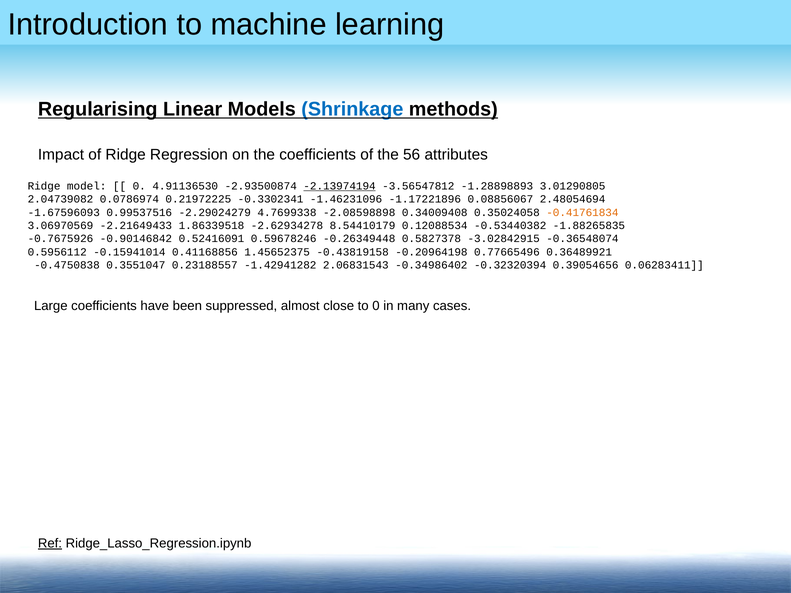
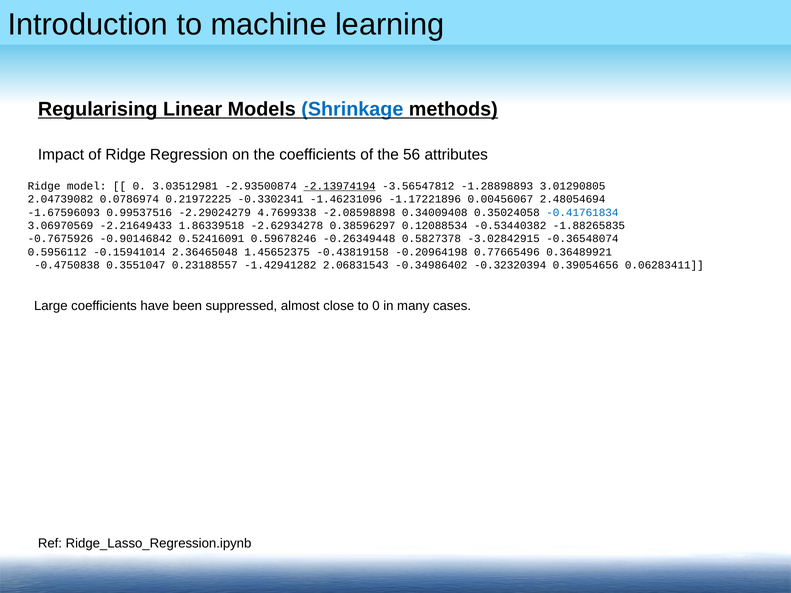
4.91136530: 4.91136530 -> 3.03512981 (185, 186)
0.08856067: 0.08856067 -> 0.00456067 (500, 199)
-0.41761834 colour: orange -> blue (582, 213)
8.54410179: 8.54410179 -> 0.38596297 (363, 226)
0.41168856: 0.41168856 -> 2.36465048 (205, 252)
Ref underline: present -> none (50, 543)
